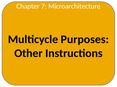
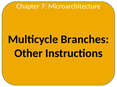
Purposes: Purposes -> Branches (85, 40)
